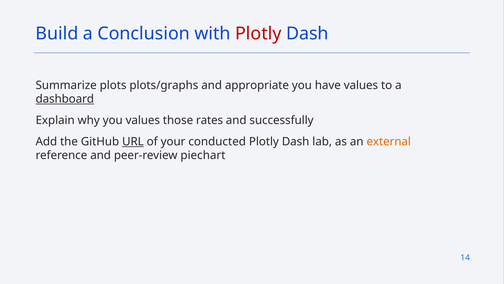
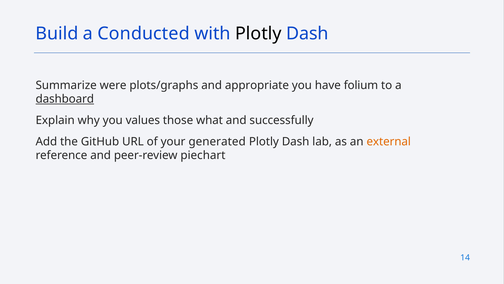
Conclusion: Conclusion -> Conducted (144, 34)
Plotly colour: red -> black (258, 34)
plots: plots -> were (113, 85)
have values: values -> folium (361, 85)
rates: rates -> what (210, 120)
URL underline: present -> none (133, 141)
conducted: conducted -> generated (217, 141)
